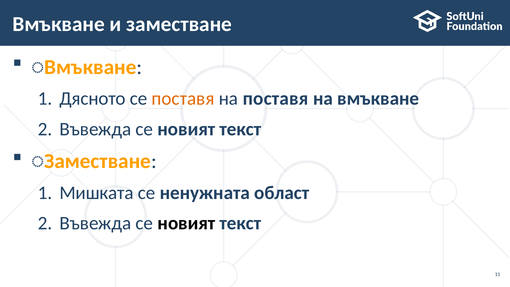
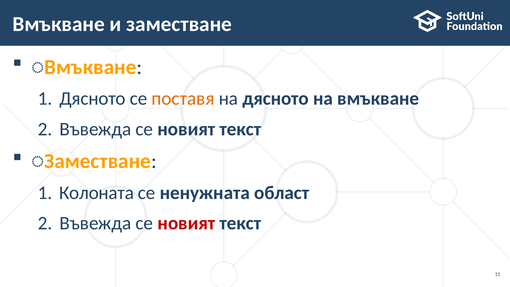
на поставя: поставя -> дясното (276, 99)
Мишката: Мишката -> Колоната (97, 193)
новият colour: black -> red (186, 223)
